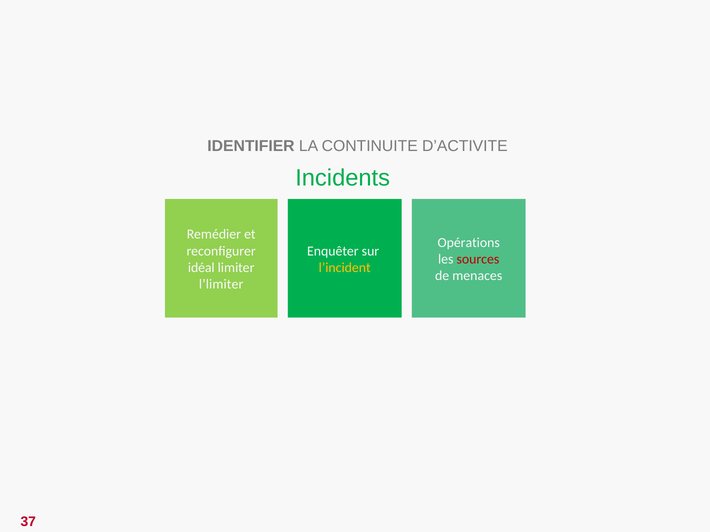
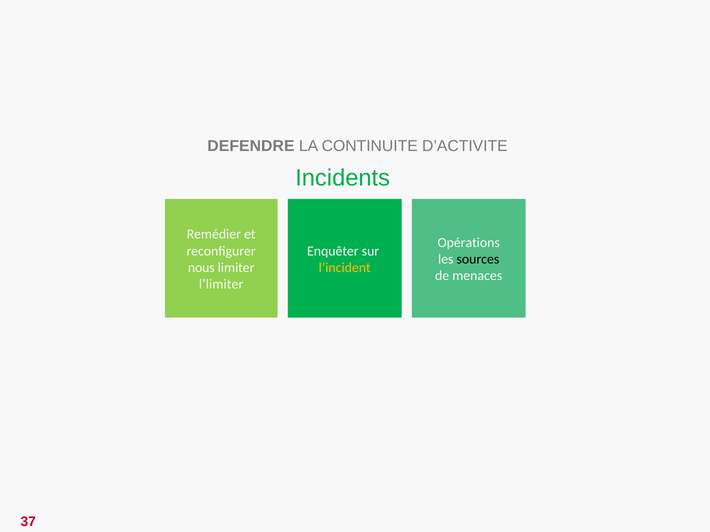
IDENTIFIER: IDENTIFIER -> DEFENDRE (251, 146)
sources colour: red -> black (478, 260)
idéal: idéal -> nous (201, 268)
